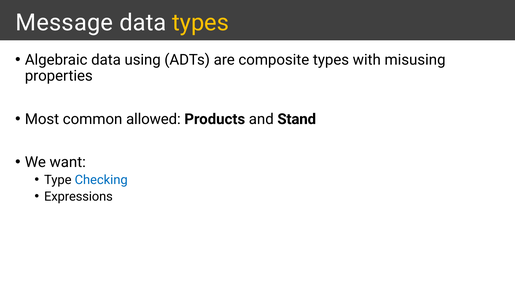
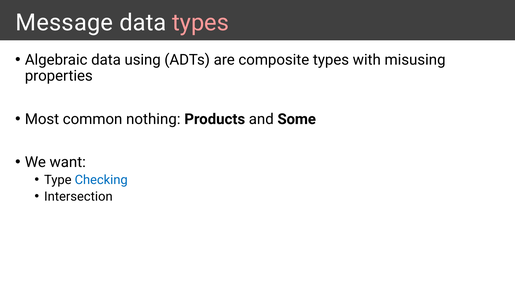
types colour: yellow -> pink (201, 23)
allowed: allowed -> nothing (153, 119)
Stand: Stand -> Some (297, 119)
Expressions: Expressions -> Intersection (78, 197)
